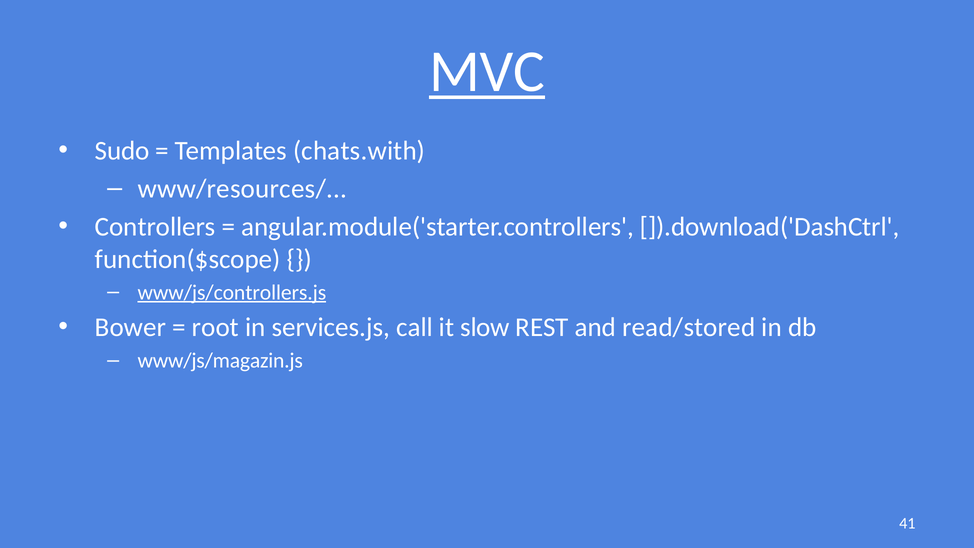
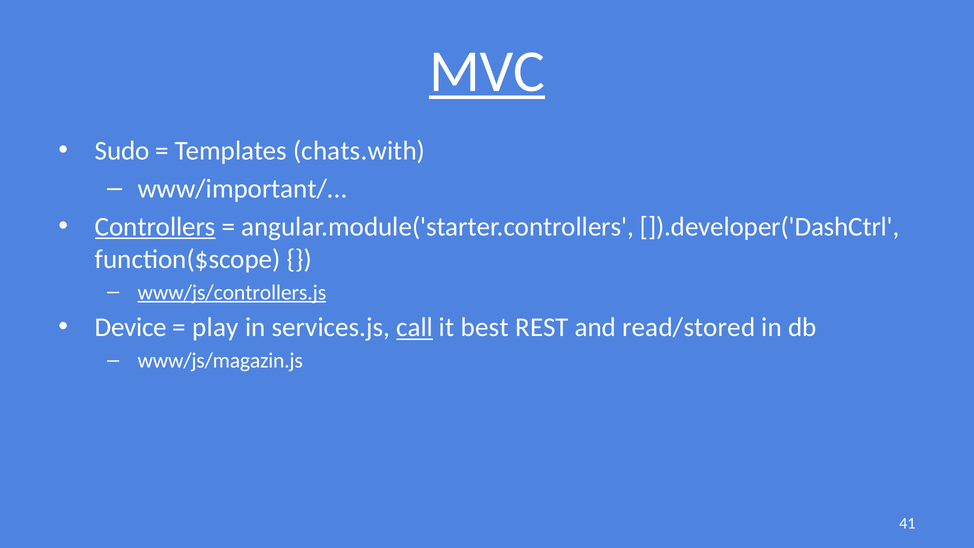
www/resources/: www/resources/ -> www/important/ (242, 189)
Controllers underline: none -> present (155, 227)
]).download('DashCtrl: ]).download('DashCtrl -> ]).developer('DashCtrl (770, 227)
Bower: Bower -> Device (131, 327)
root: root -> play (215, 327)
call underline: none -> present (415, 327)
slow: slow -> best (485, 327)
